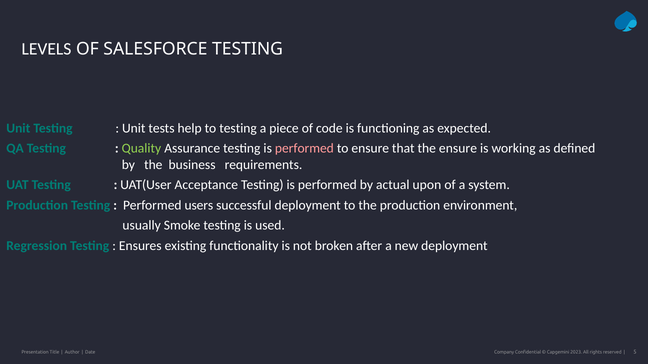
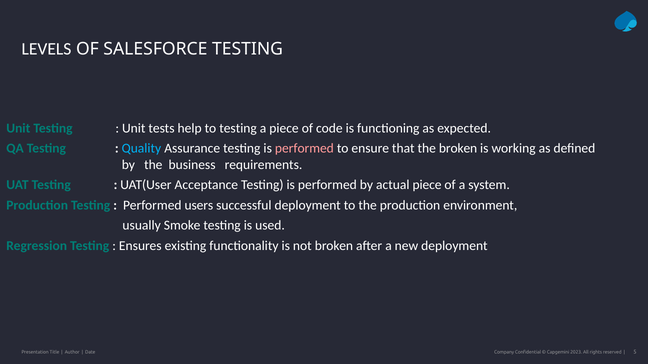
Quality colour: light green -> light blue (141, 149)
the ensure: ensure -> broken (458, 149)
actual upon: upon -> piece (427, 185)
